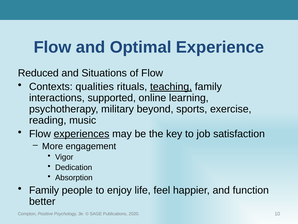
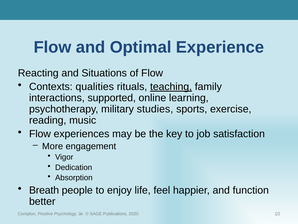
Reduced: Reduced -> Reacting (38, 73)
beyond: beyond -> studies (155, 109)
experiences underline: present -> none (82, 134)
Family: Family -> Breath (44, 190)
